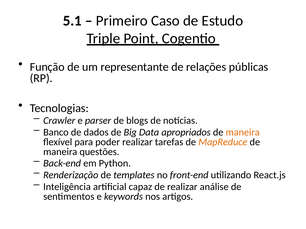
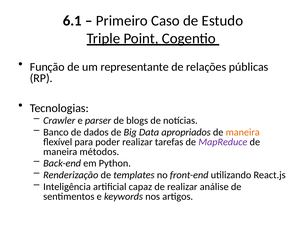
5.1: 5.1 -> 6.1 (72, 21)
MapReduce colour: orange -> purple (223, 142)
questões: questões -> métodos (99, 152)
